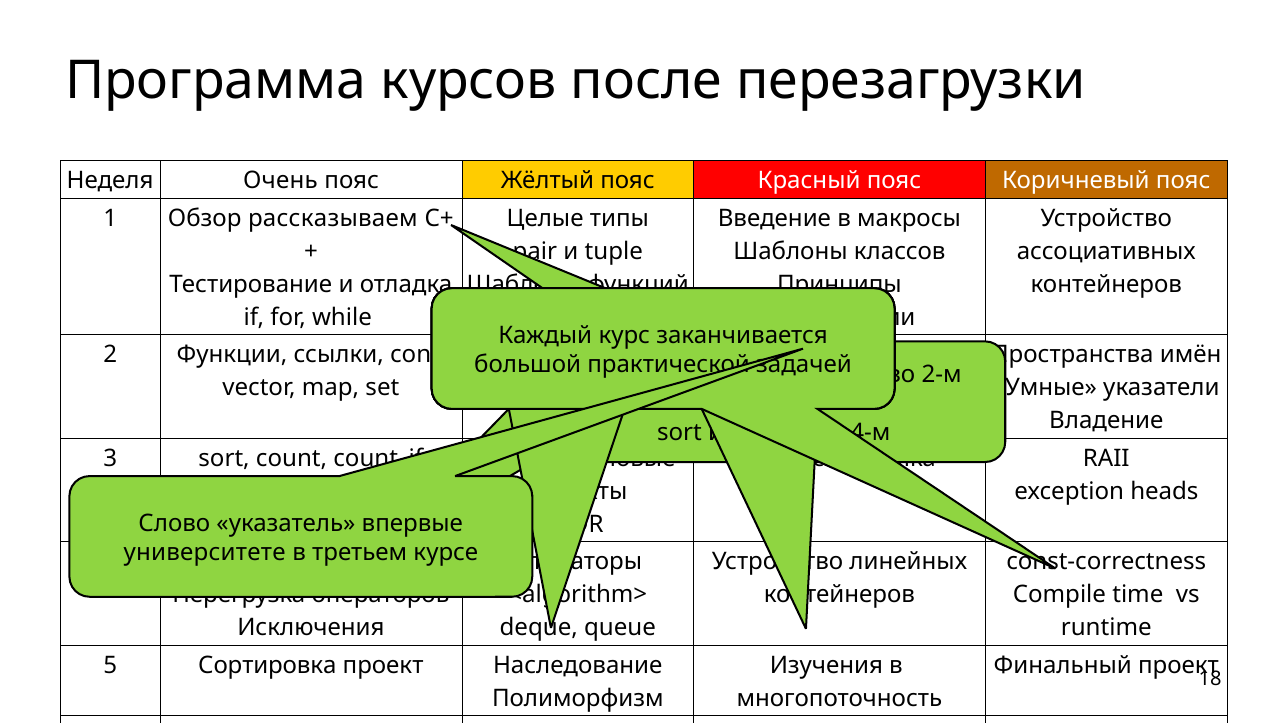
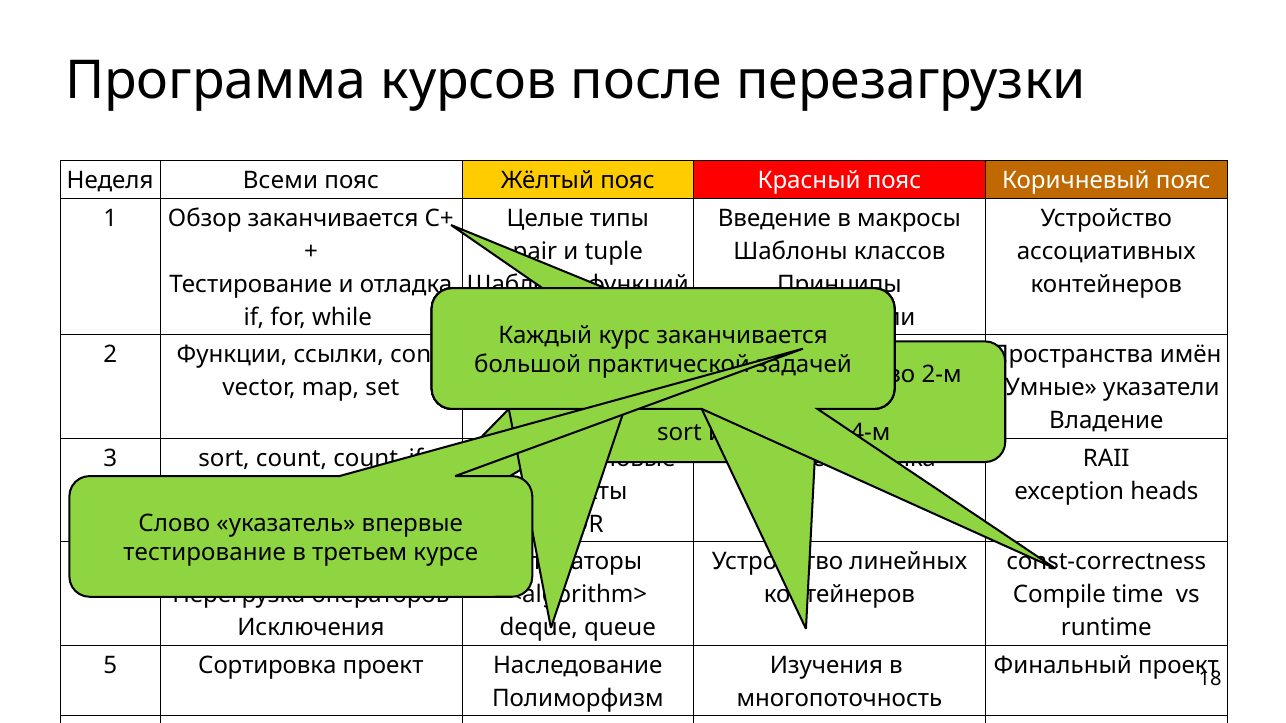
Очень: Очень -> Всеми (280, 181)
Обзор рассказываем: рассказываем -> заканчивается (333, 219)
университете: университете -> тестирование (205, 553)
